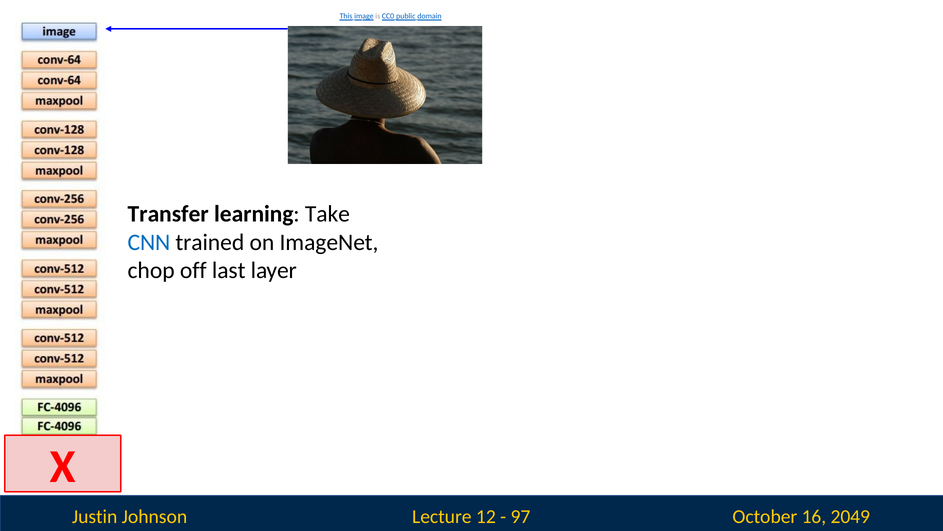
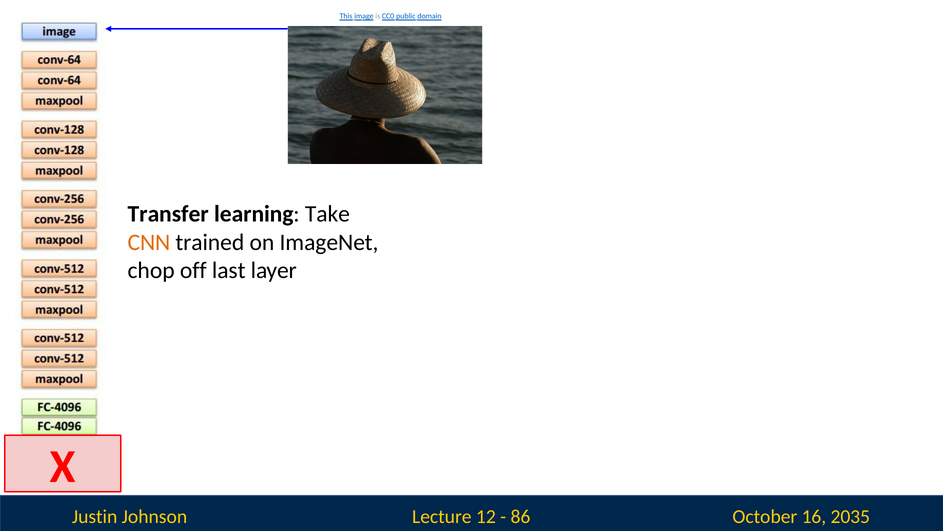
CNN colour: blue -> orange (149, 242)
97: 97 -> 86 (520, 516)
2049: 2049 -> 2035 (850, 516)
